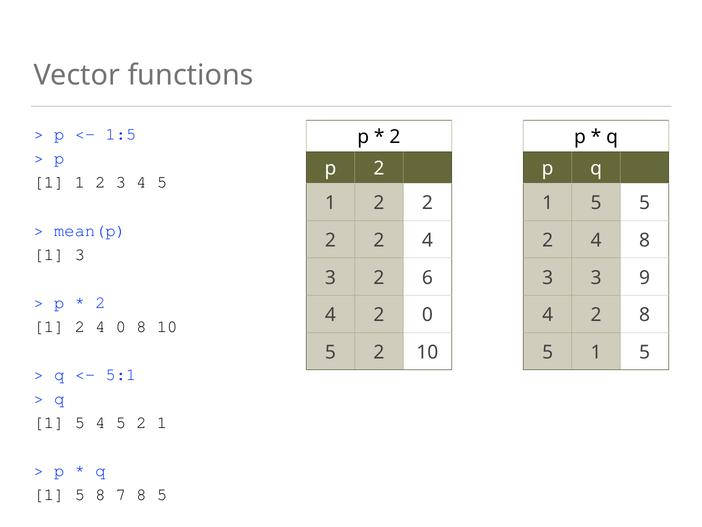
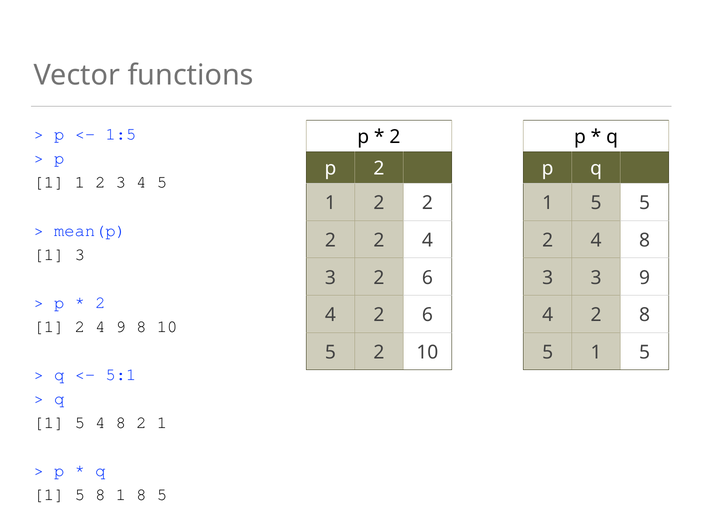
4 2 0: 0 -> 6 (427, 315)
4 0: 0 -> 9 (121, 326)
5 4 5: 5 -> 8 (121, 422)
8 7: 7 -> 1 (121, 494)
